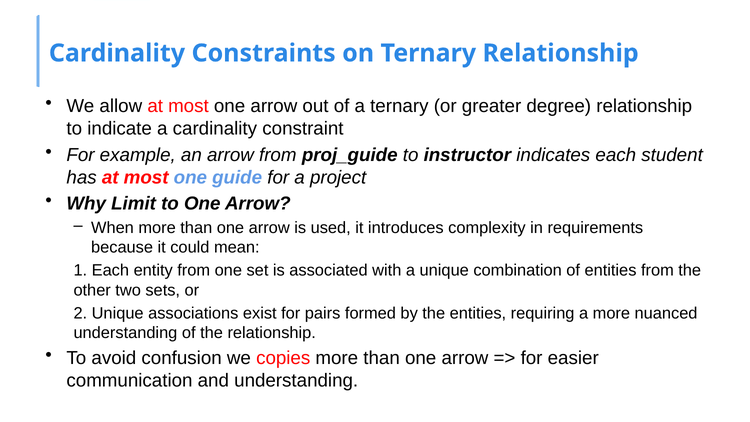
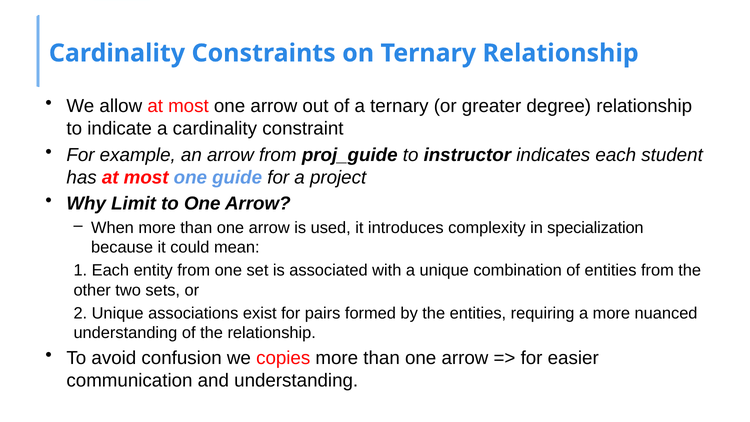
requirements: requirements -> specialization (595, 228)
